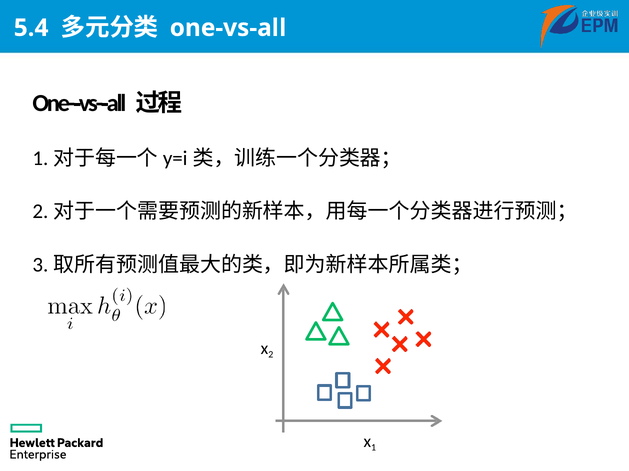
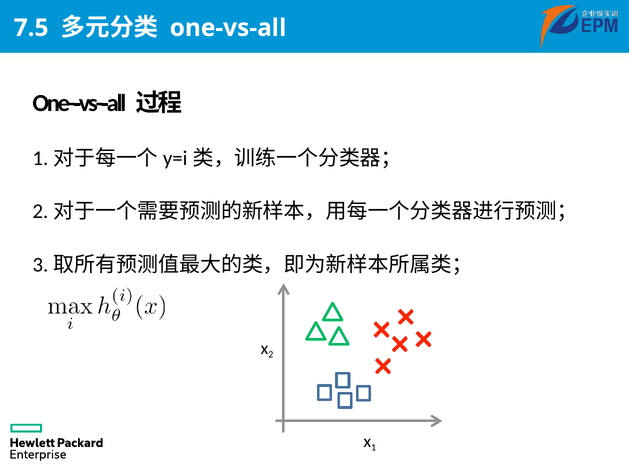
5.4: 5.4 -> 7.5 (31, 28)
